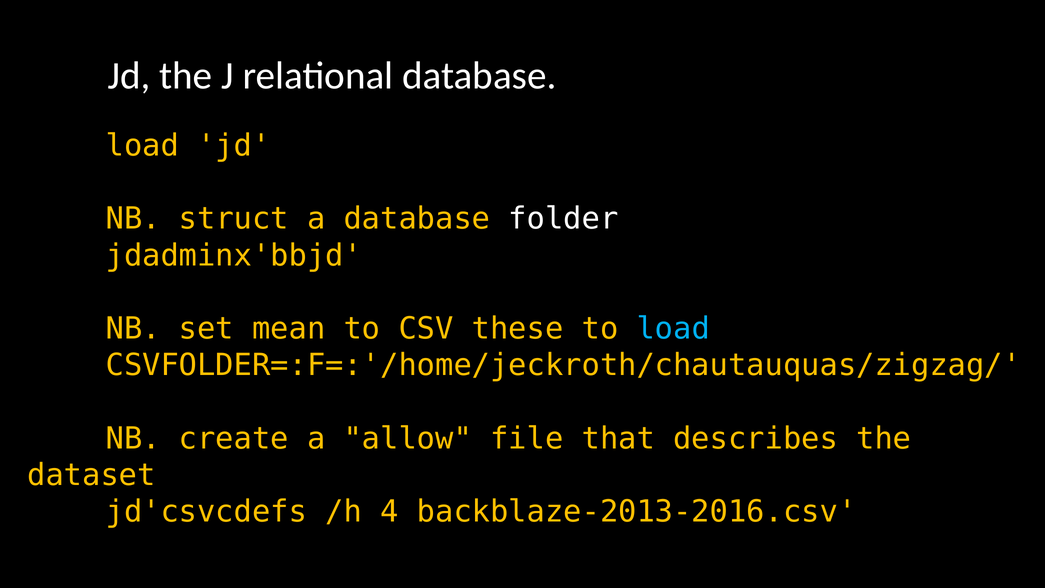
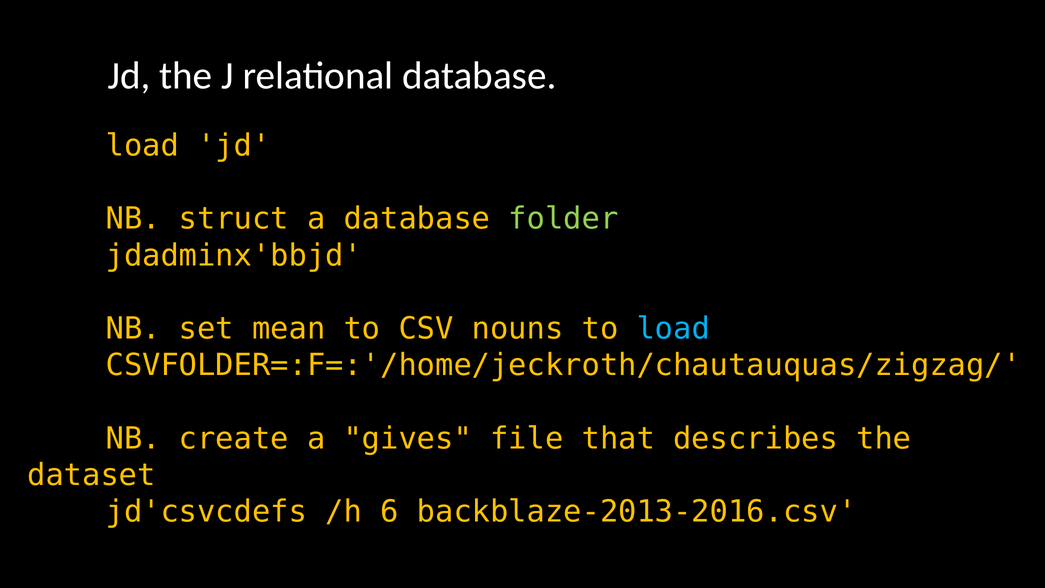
folder colour: white -> light green (563, 219)
these: these -> nouns (518, 329)
allow: allow -> gives (408, 438)
4: 4 -> 6 (390, 512)
